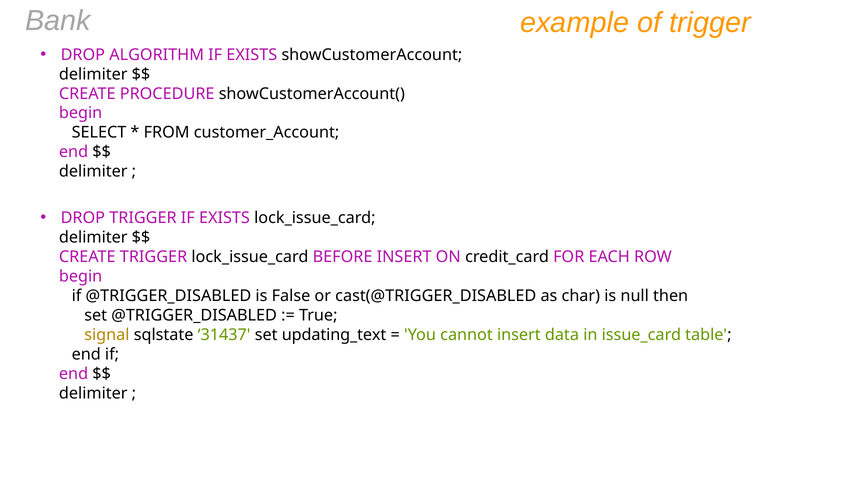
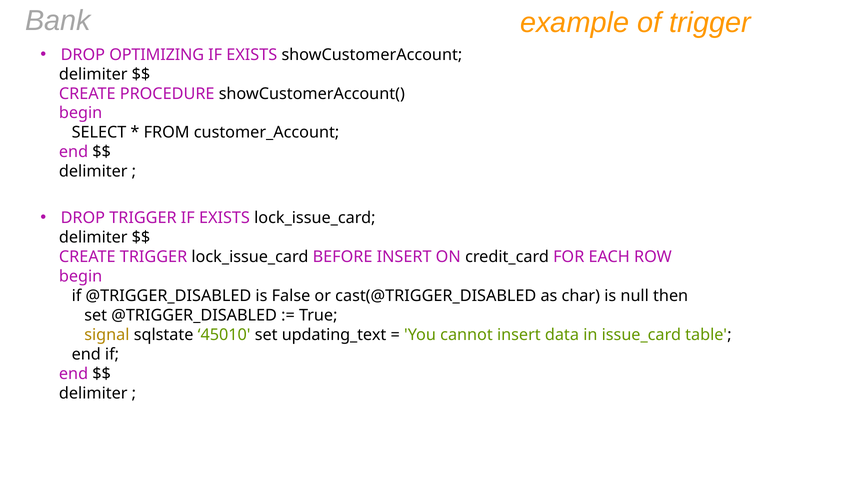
ALGORITHM: ALGORITHM -> OPTIMIZING (157, 55)
31437: 31437 -> 45010 (224, 335)
